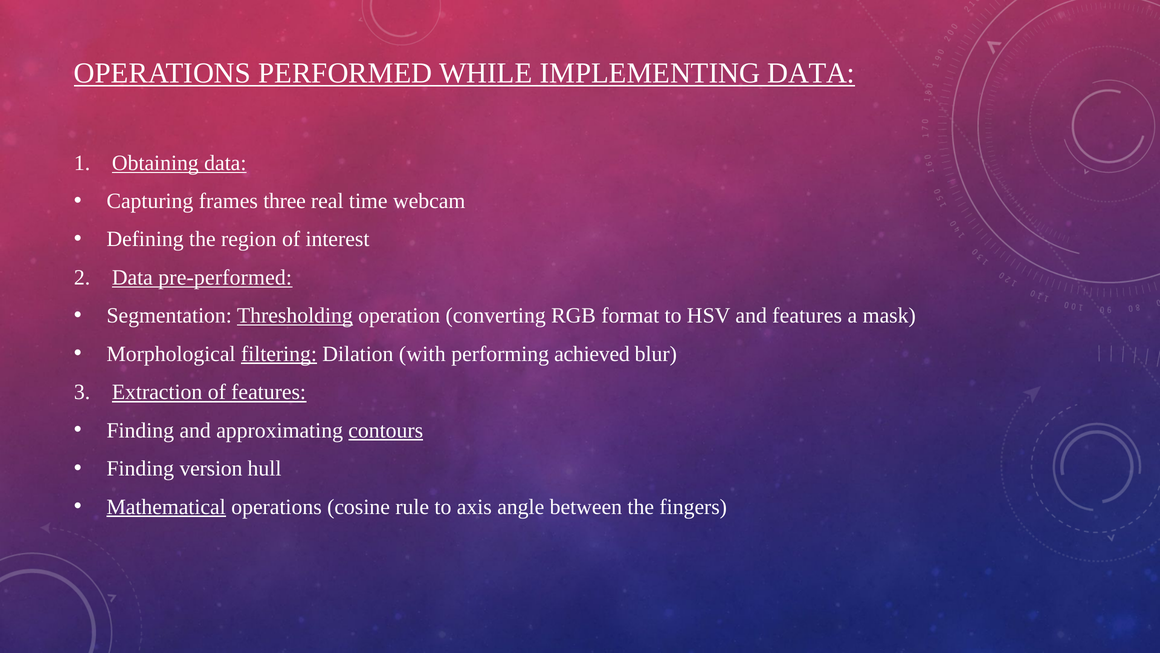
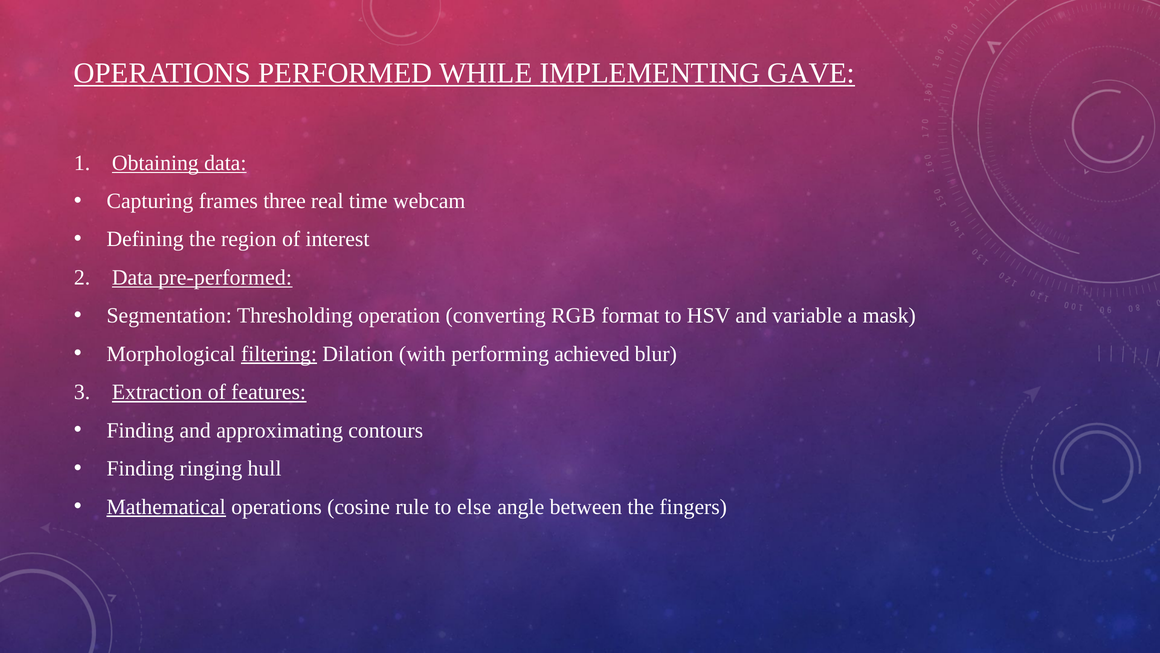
IMPLEMENTING DATA: DATA -> GAVE (811, 73)
Thresholding underline: present -> none (295, 315)
and features: features -> variable (807, 315)
contours underline: present -> none (386, 430)
version: version -> ringing (211, 468)
axis: axis -> else (474, 506)
